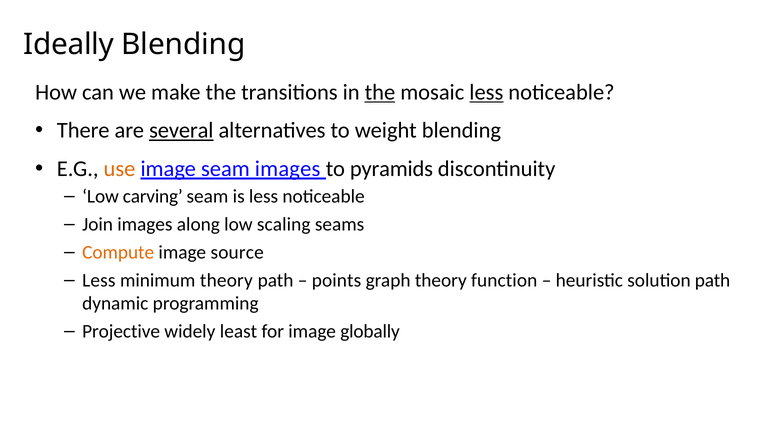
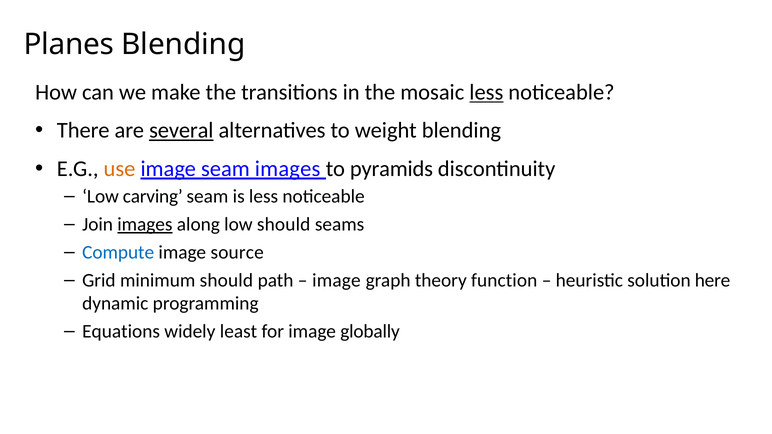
Ideally: Ideally -> Planes (69, 44)
the underline: present -> none (380, 92)
images underline: none -> present (145, 225)
low scaling: scaling -> should (284, 225)
Compute colour: orange -> blue (118, 253)
Less: Less -> Grid (99, 281)
minimum theory: theory -> should (226, 281)
points: points -> image (336, 281)
solution path: path -> here (713, 281)
Projective: Projective -> Equations (121, 332)
